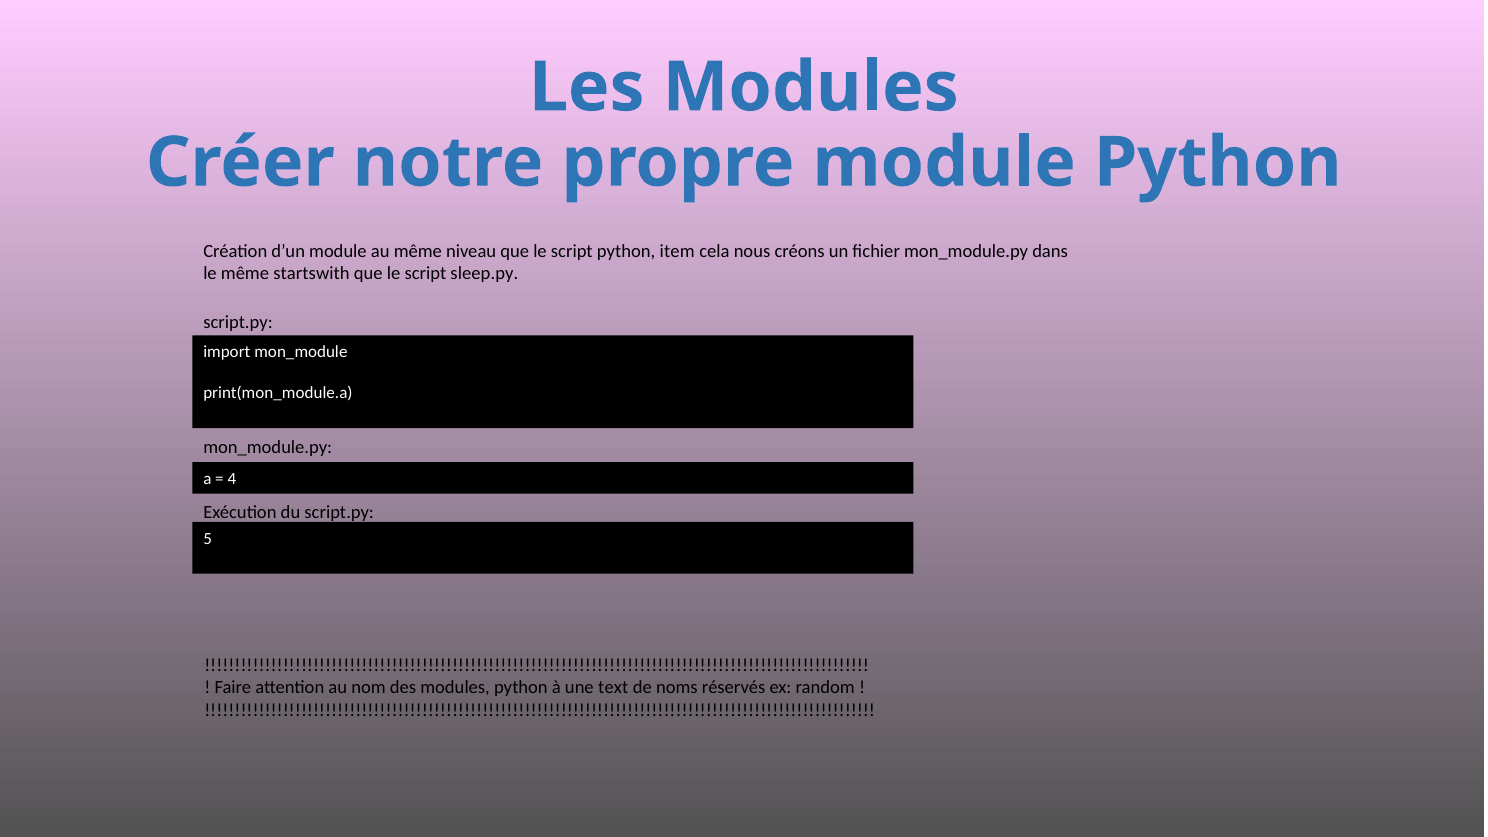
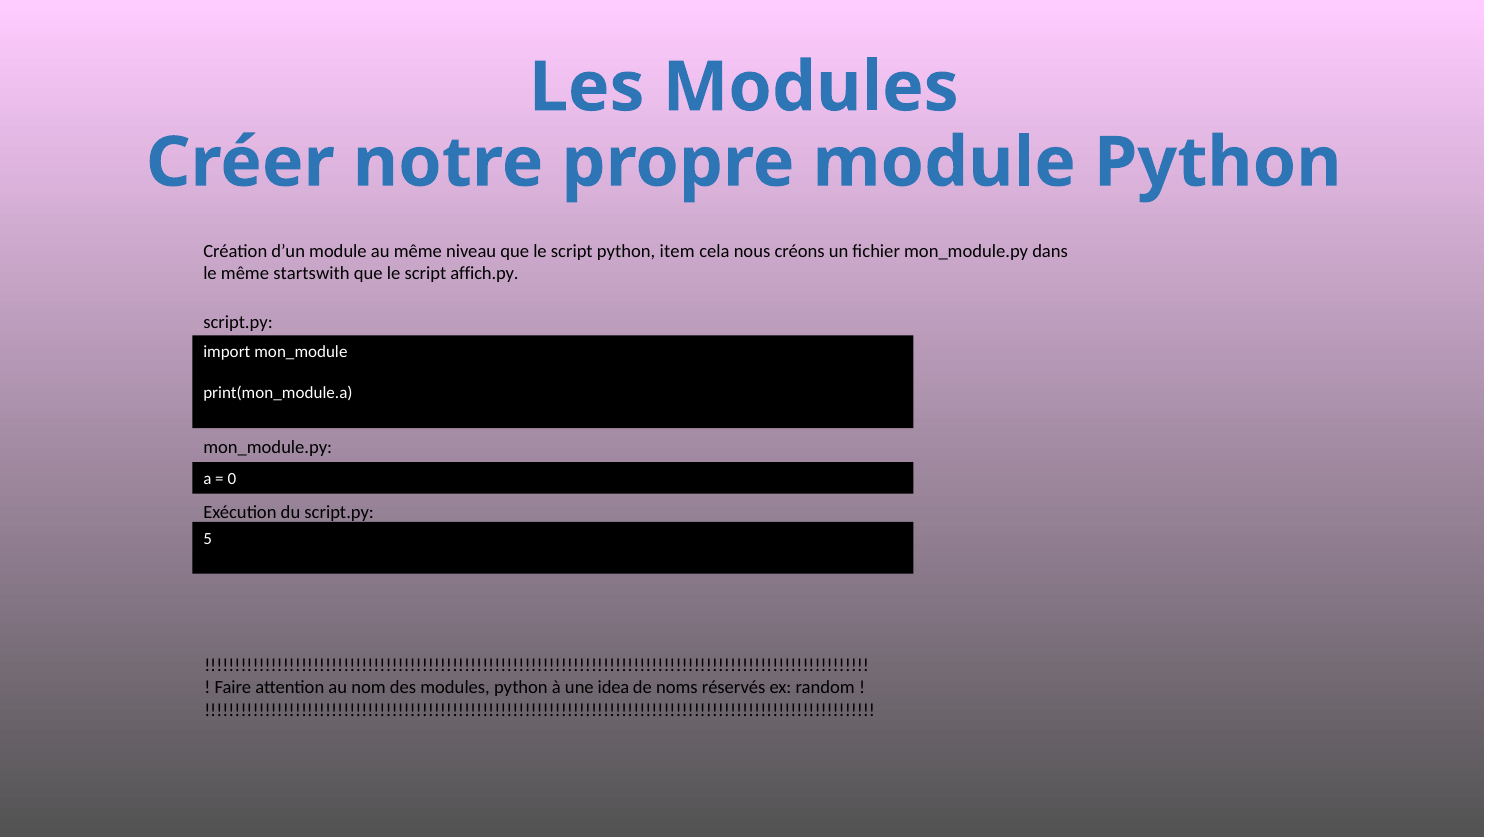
sleep.py: sleep.py -> affich.py (484, 273)
4: 4 -> 0 (232, 479)
text: text -> idea (613, 688)
